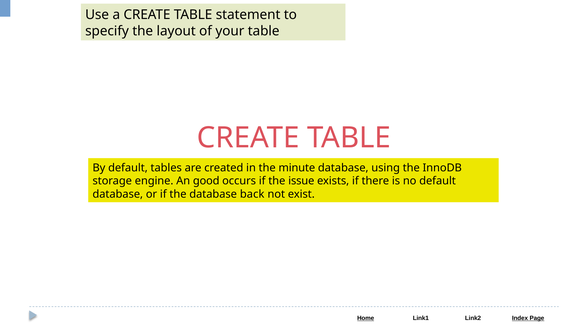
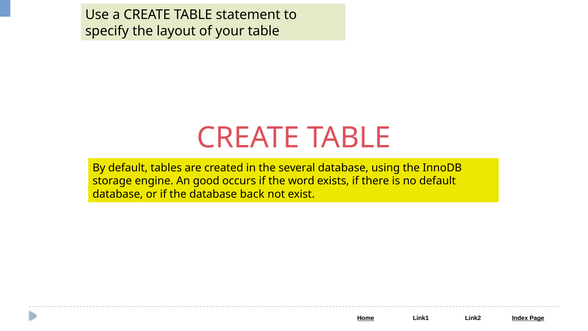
minute: minute -> several (297, 168)
issue: issue -> word (301, 181)
